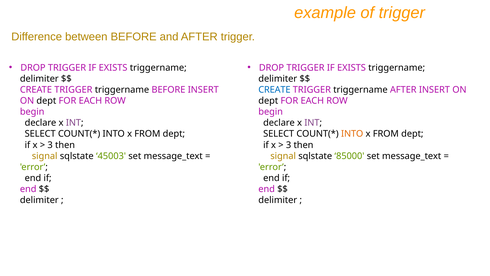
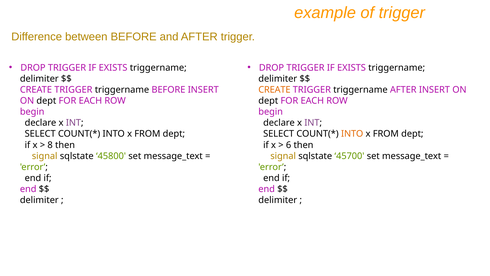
CREATE colour: blue -> orange (274, 90)
3: 3 -> 8 (50, 145)
3: 3 -> 6 (289, 145)
45003: 45003 -> 45800 (111, 156)
85000: 85000 -> 45700 (349, 156)
